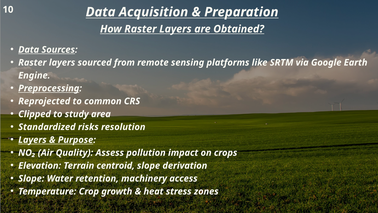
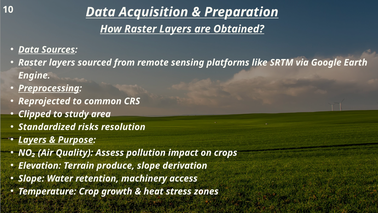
centroid: centroid -> produce (116, 165)
